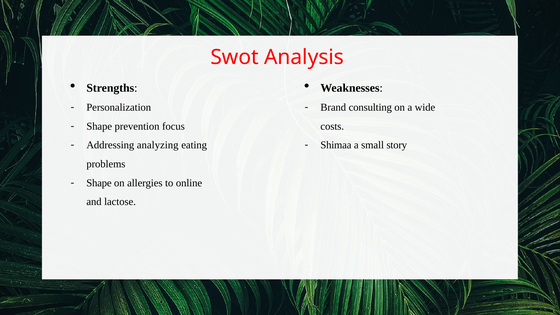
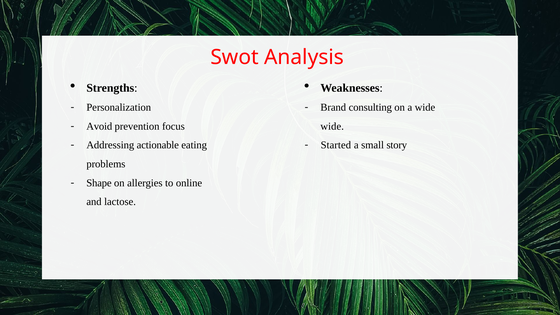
Shape: Shape -> Avoid (99, 126)
costs: costs -> wide (332, 126)
analyzing: analyzing -> actionable (158, 145)
Shimaa: Shimaa -> Started (336, 145)
